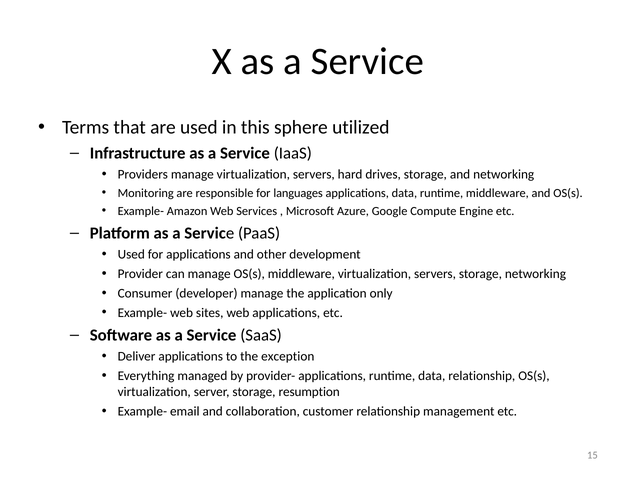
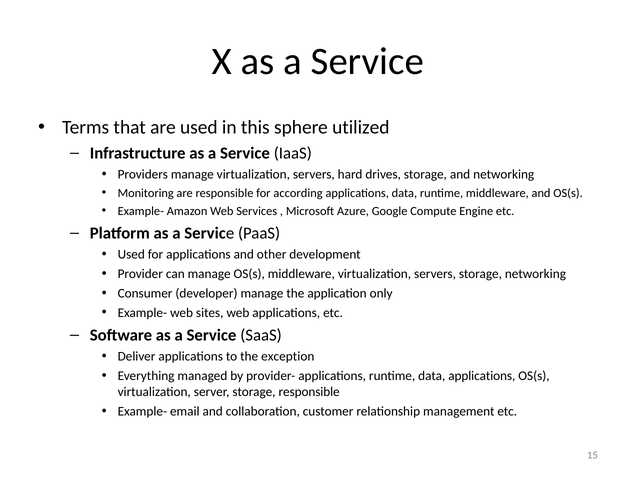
languages: languages -> according (298, 193)
data relationship: relationship -> applications (482, 376)
storage resumption: resumption -> responsible (309, 392)
